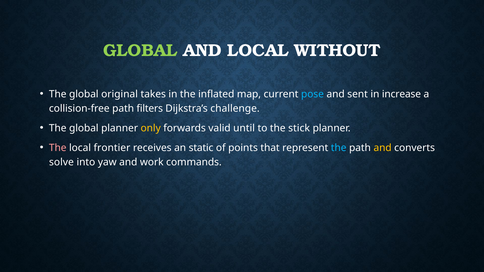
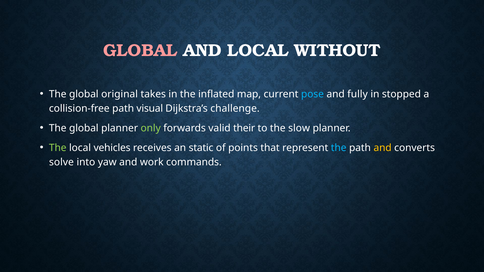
GLOBAL colour: light green -> pink (140, 50)
sent: sent -> fully (358, 94)
increase: increase -> stopped (401, 94)
filters: filters -> visual (150, 109)
only colour: yellow -> light green (151, 128)
until: until -> their (244, 128)
stick: stick -> slow (299, 128)
The colour: pink -> light green (58, 148)
frontier: frontier -> vehicles (112, 148)
